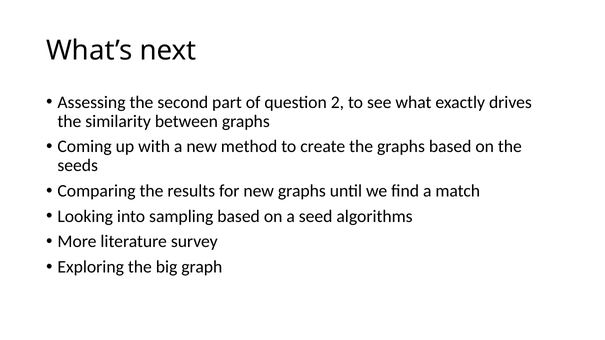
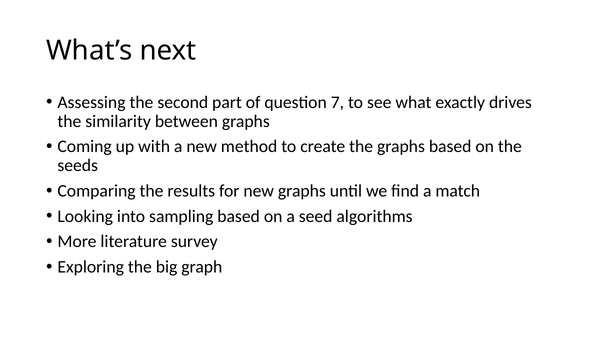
2: 2 -> 7 (337, 102)
